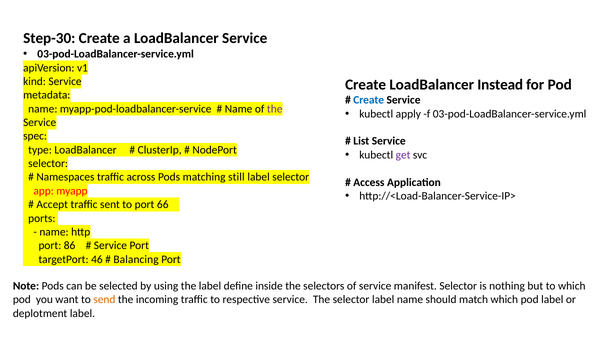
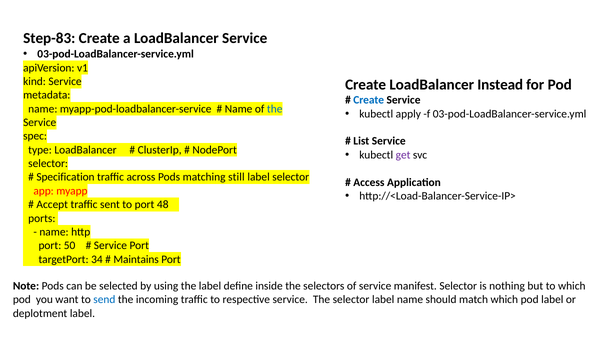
Step-30: Step-30 -> Step-83 (49, 38)
the colour: purple -> blue (275, 109)
Namespaces: Namespaces -> Specification (65, 177)
66: 66 -> 48 (163, 204)
86: 86 -> 50 (70, 245)
46: 46 -> 34 (97, 259)
Balancing: Balancing -> Maintains (136, 259)
send colour: orange -> blue (104, 299)
